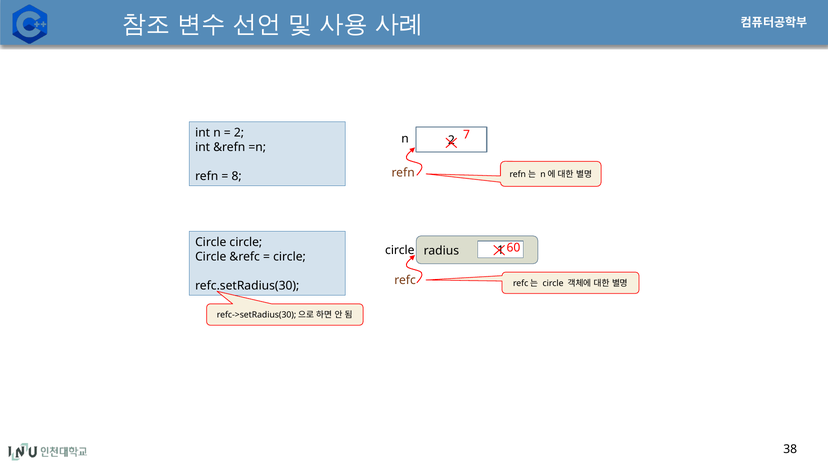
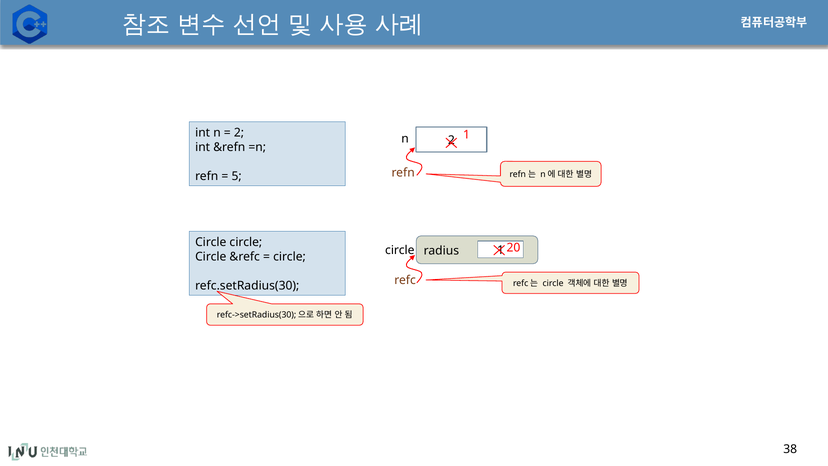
7: 7 -> 1 (467, 134)
8: 8 -> 5 (237, 176)
60: 60 -> 20 (513, 247)
